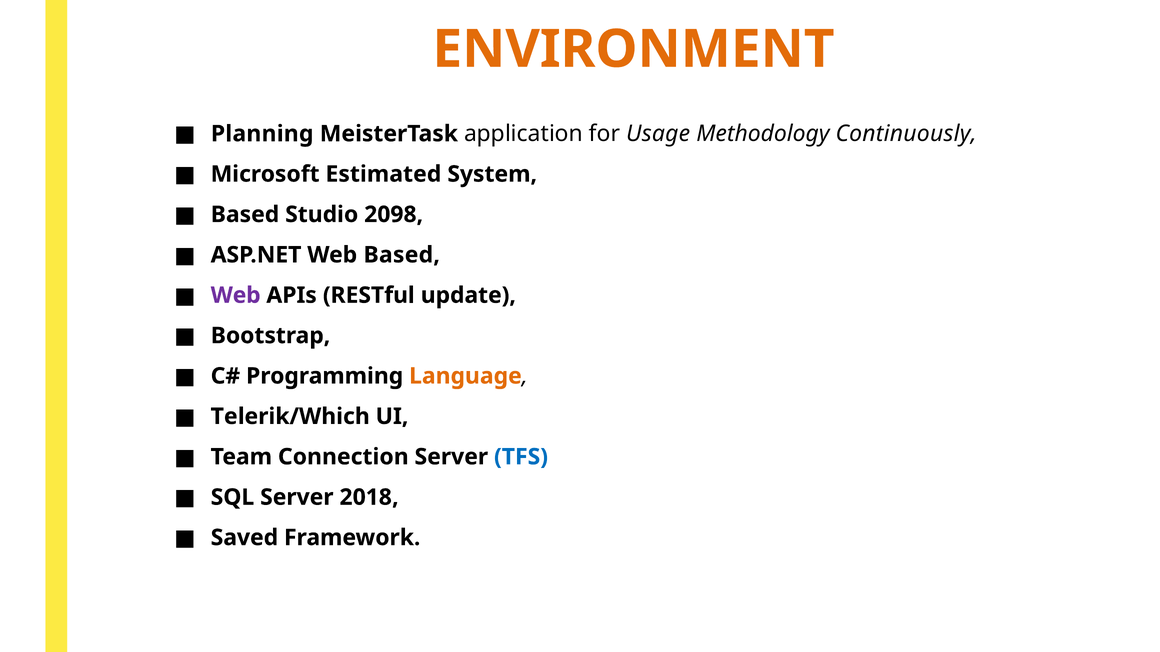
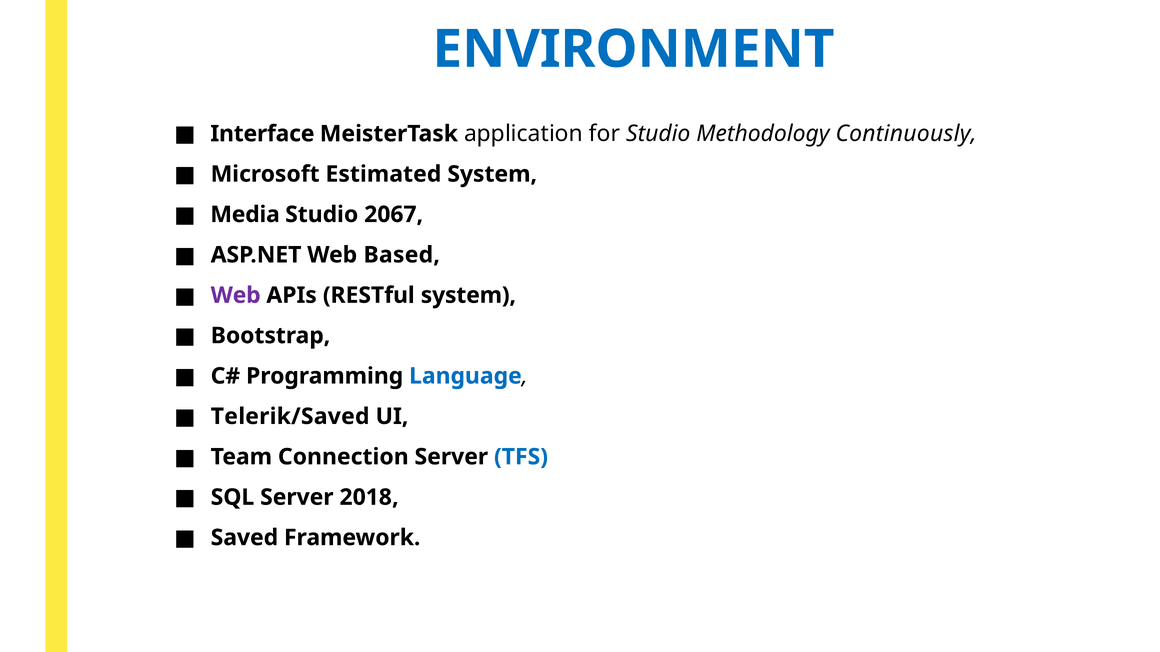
ENVIRONMENT colour: orange -> blue (633, 49)
Planning: Planning -> Interface (262, 134)
for Usage: Usage -> Studio (658, 134)
Based: Based -> Media (245, 215)
2098: 2098 -> 2067 (394, 215)
RESTful update: update -> system (468, 295)
Language colour: orange -> blue (465, 376)
Telerik/Which: Telerik/Which -> Telerik/Saved (290, 417)
